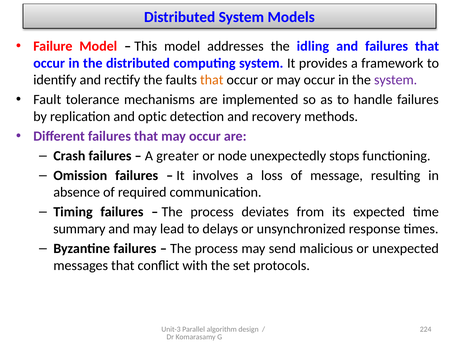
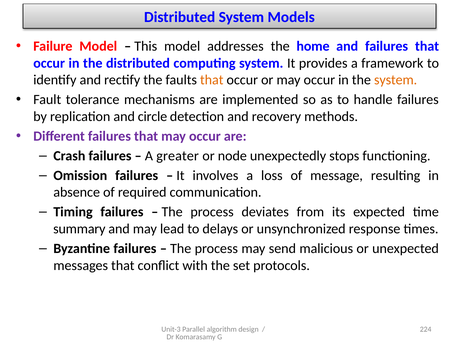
idling: idling -> home (313, 46)
system colour: purple -> orange (396, 80)
optic: optic -> circle (152, 116)
